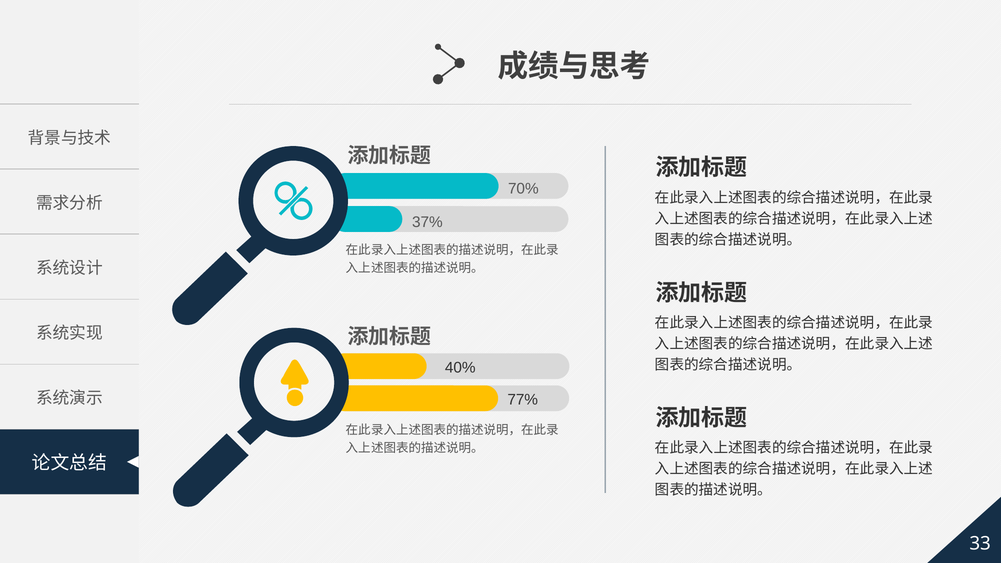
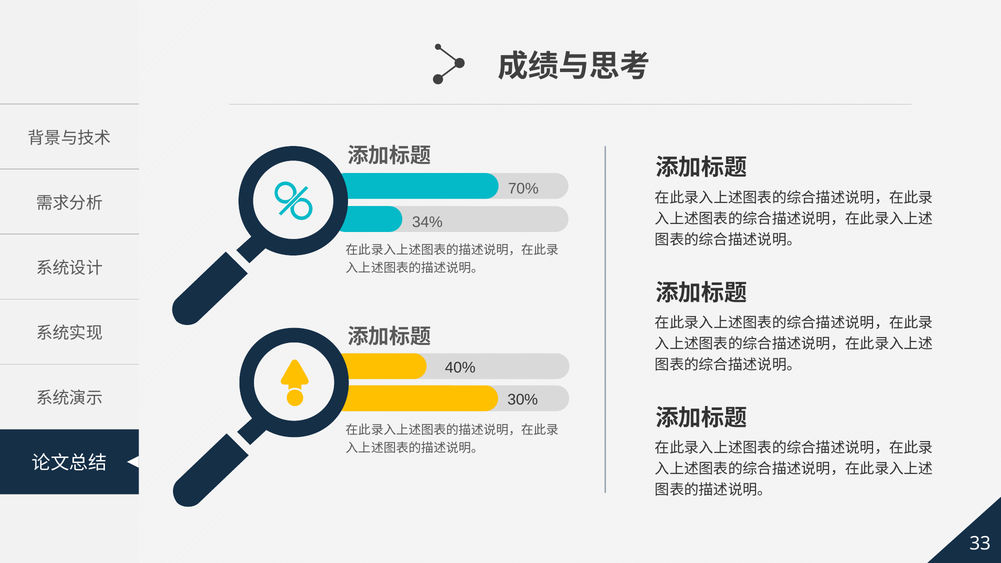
37%: 37% -> 34% (427, 222)
77%: 77% -> 30% (523, 400)
